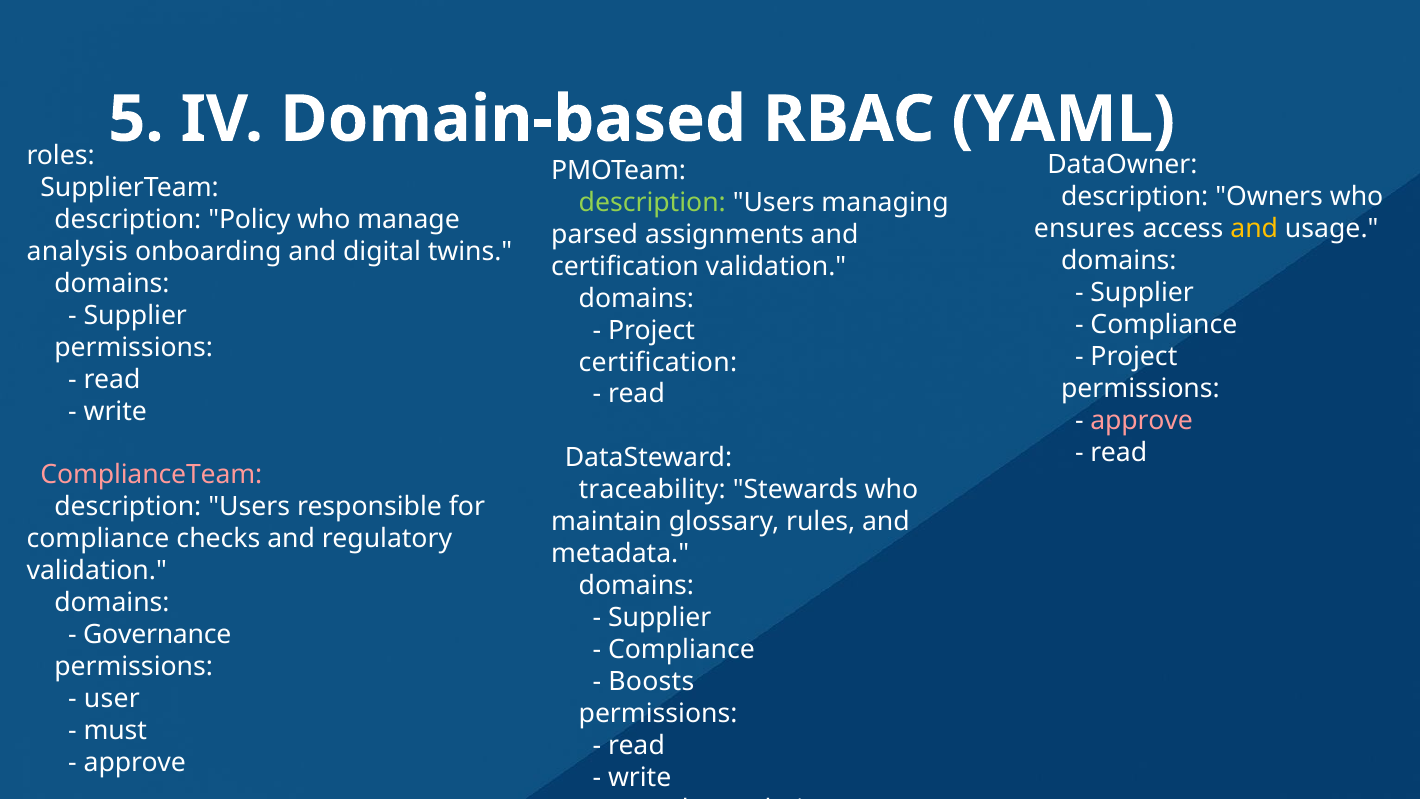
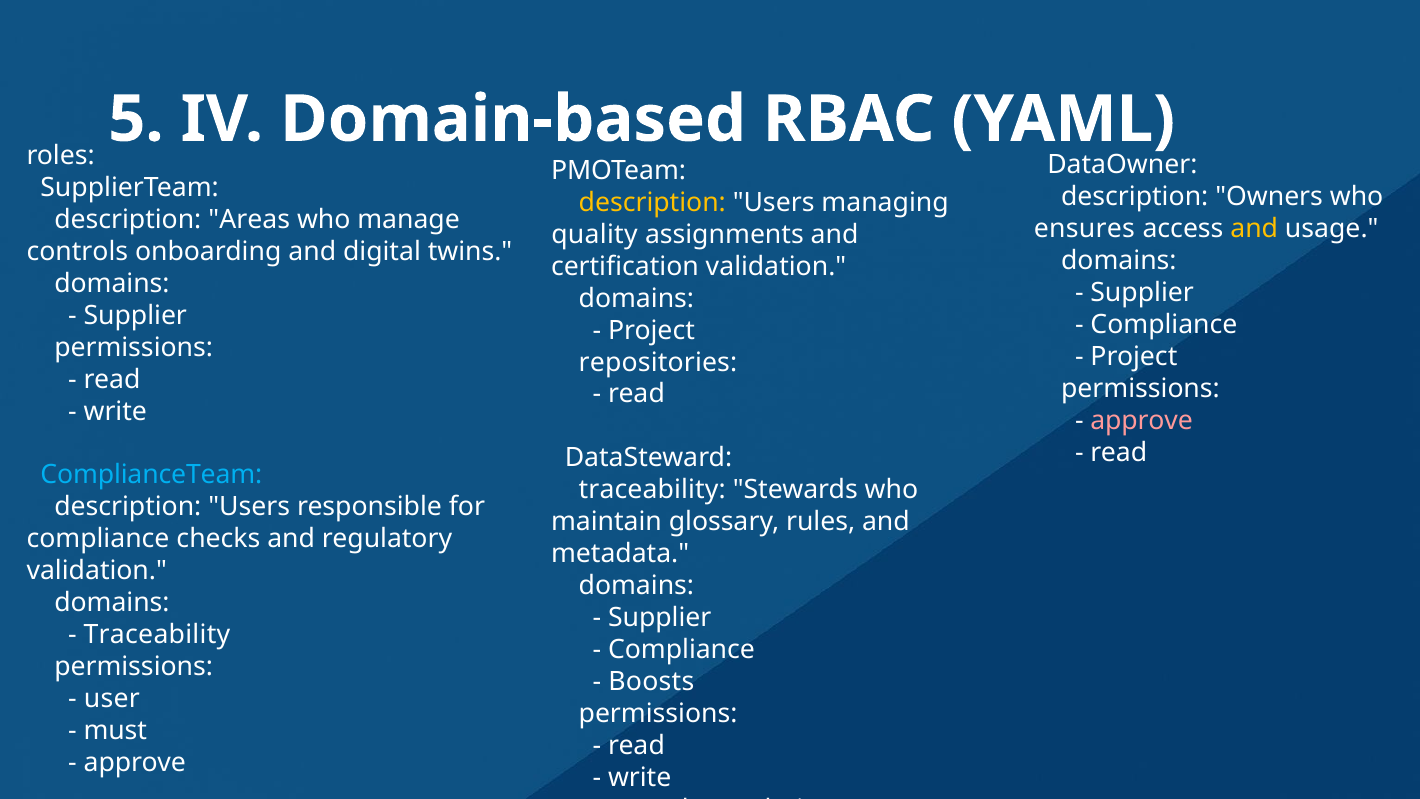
description colour: light green -> yellow (652, 202)
Policy: Policy -> Areas (249, 219)
parsed: parsed -> quality (594, 234)
analysis: analysis -> controls (77, 251)
certification: certification -> repositories (658, 362)
ComplianceTeam colour: pink -> light blue (151, 475)
Governance: Governance -> Traceability (157, 635)
